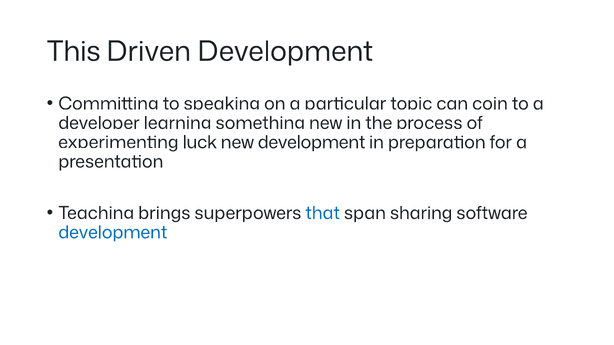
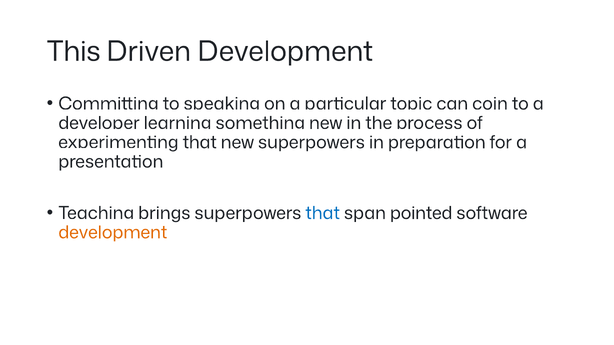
luck: luck -> that (200, 142)
new development: development -> superpowers (311, 142)
sharing: sharing -> pointed (421, 213)
development colour: blue -> orange (113, 233)
